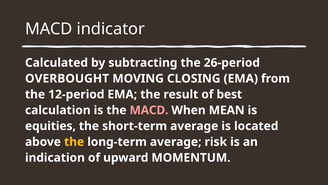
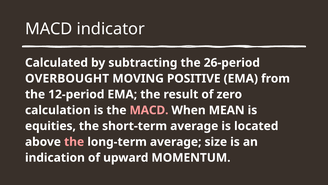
CLOSING: CLOSING -> POSITIVE (194, 78)
best: best -> zero (229, 94)
the colour: yellow -> pink (74, 142)
risk: risk -> size (216, 142)
